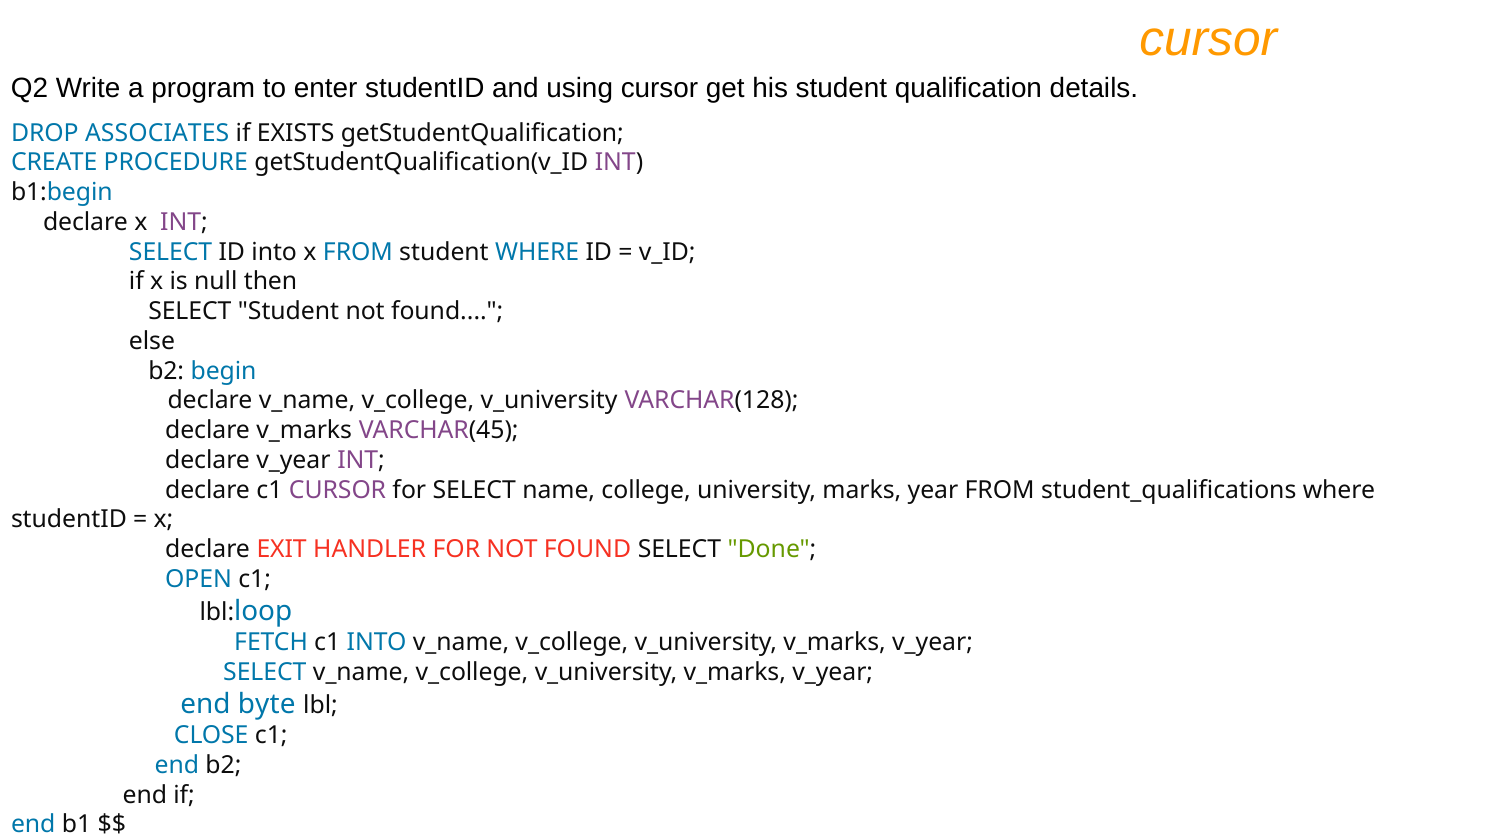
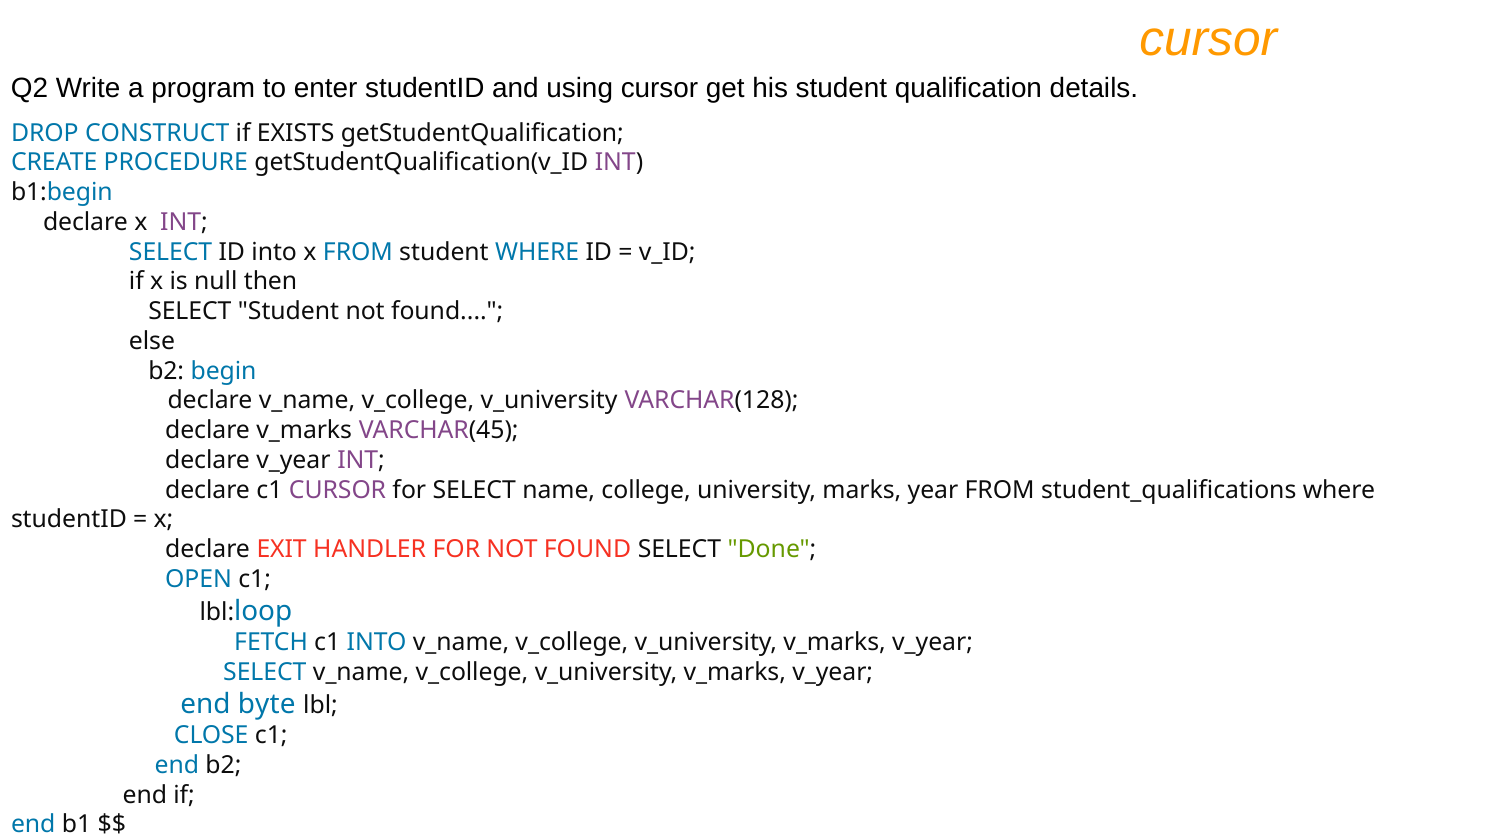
ASSOCIATES: ASSOCIATES -> CONSTRUCT (157, 133)
